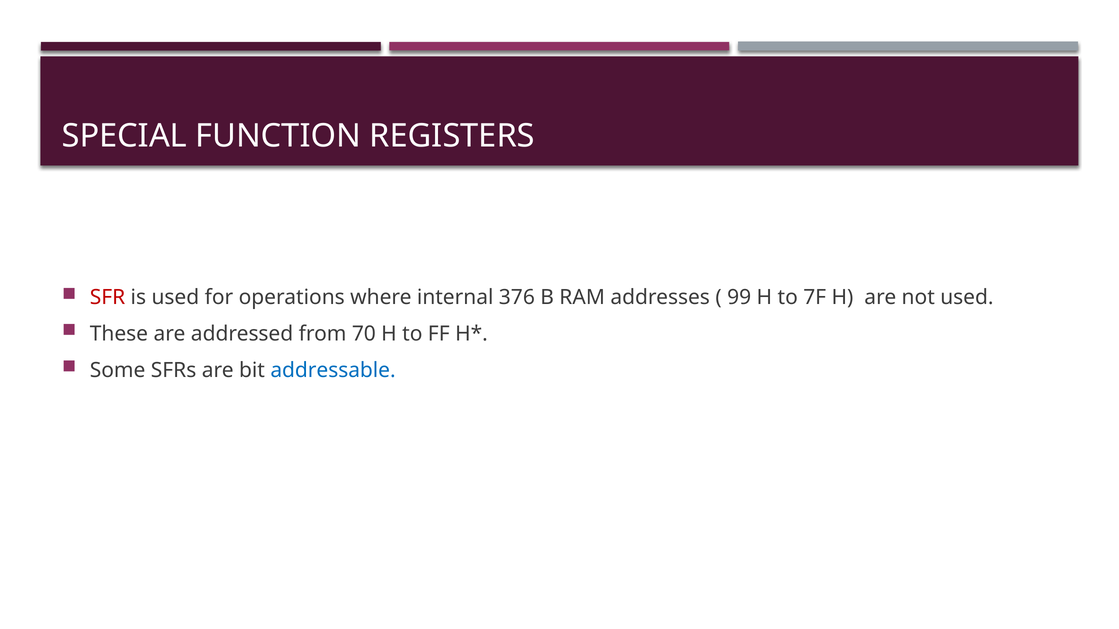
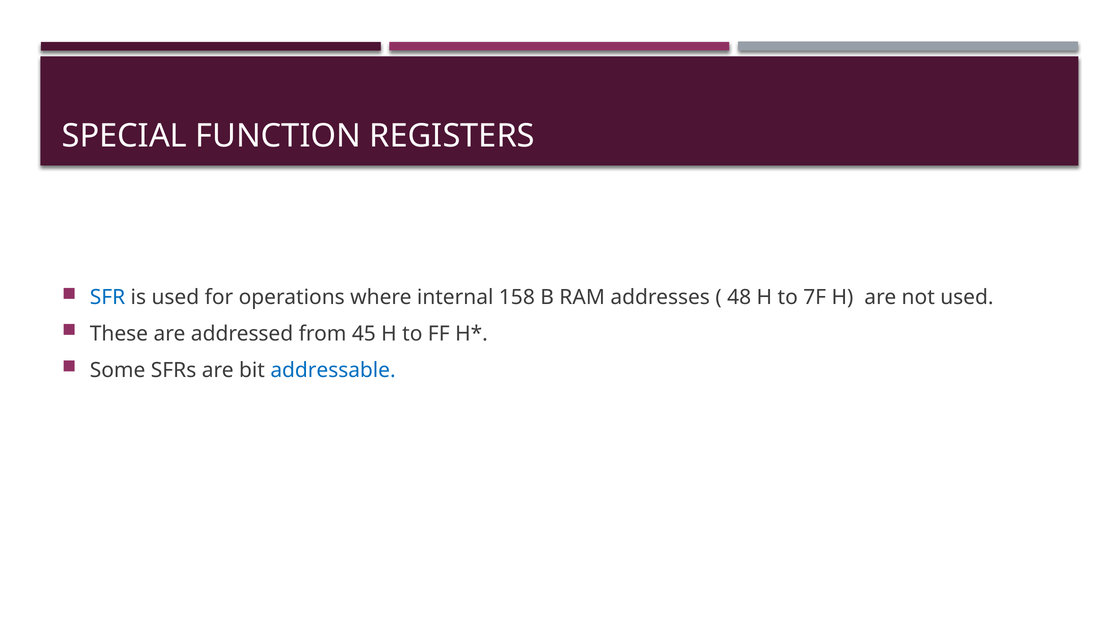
SFR colour: red -> blue (108, 298)
376: 376 -> 158 (517, 298)
99: 99 -> 48 (739, 298)
70: 70 -> 45 (364, 334)
